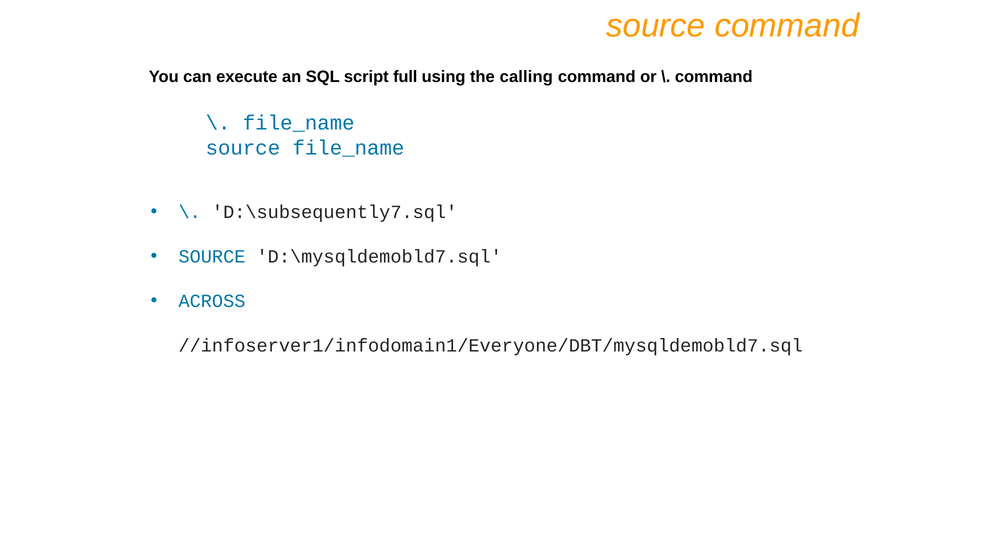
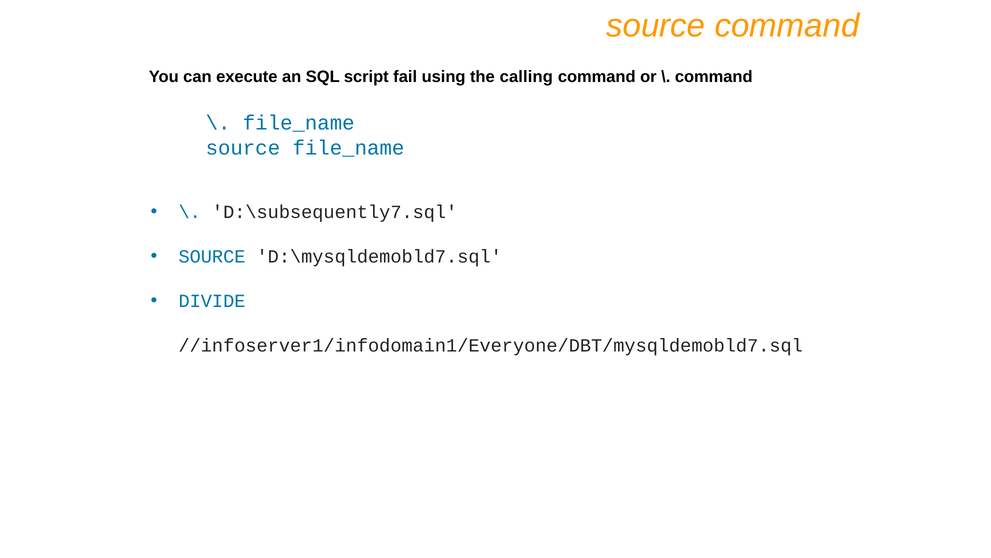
full: full -> fail (405, 77)
ACROSS: ACROSS -> DIVIDE (212, 301)
